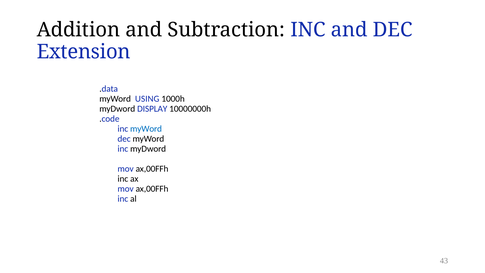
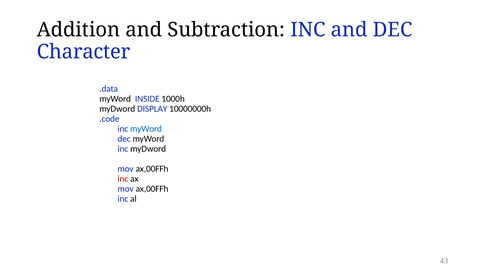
Extension: Extension -> Character (84, 52)
USING: USING -> INSIDE (147, 99)
inc colour: black -> red (123, 179)
